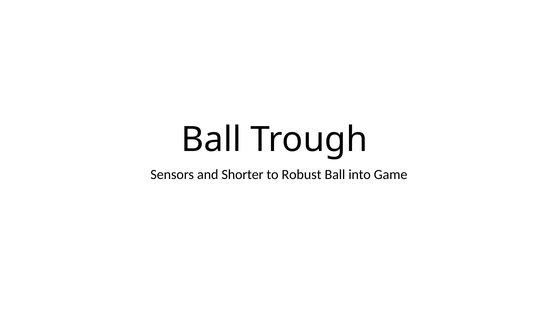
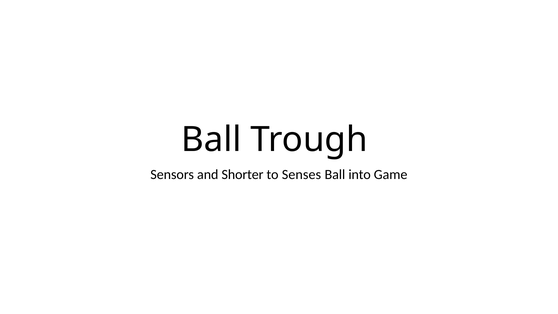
Robust: Robust -> Senses (301, 174)
